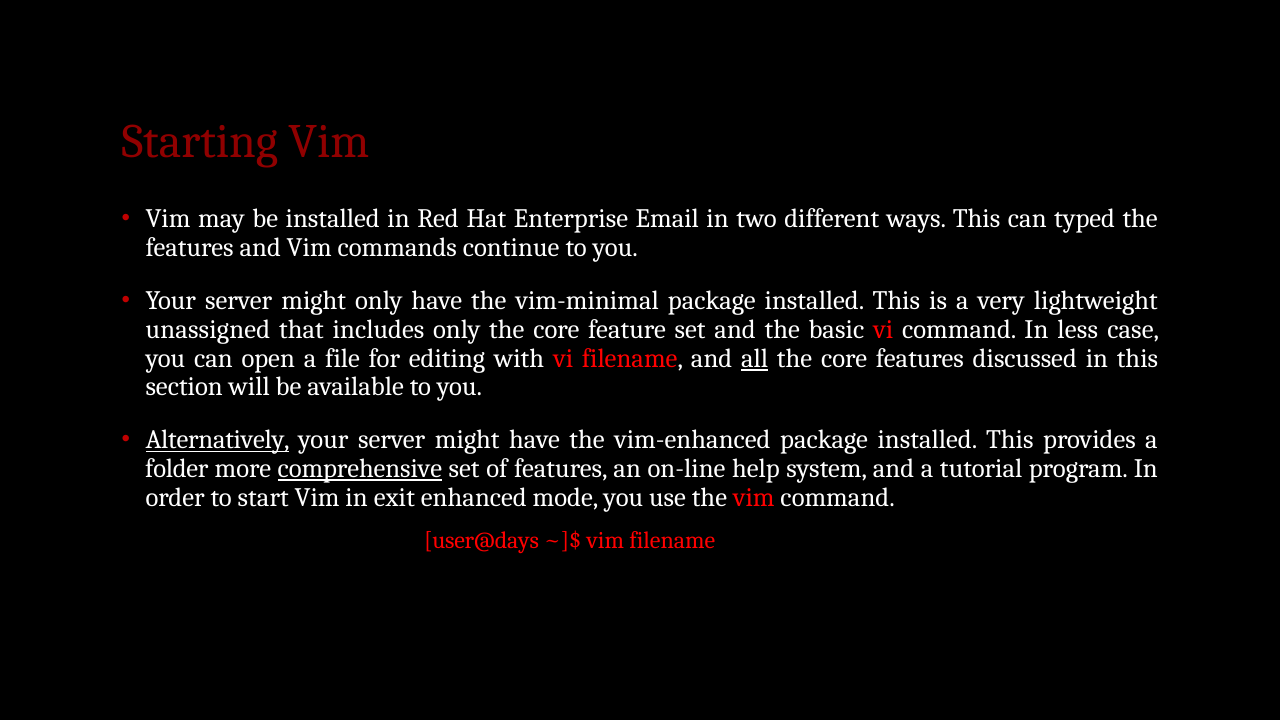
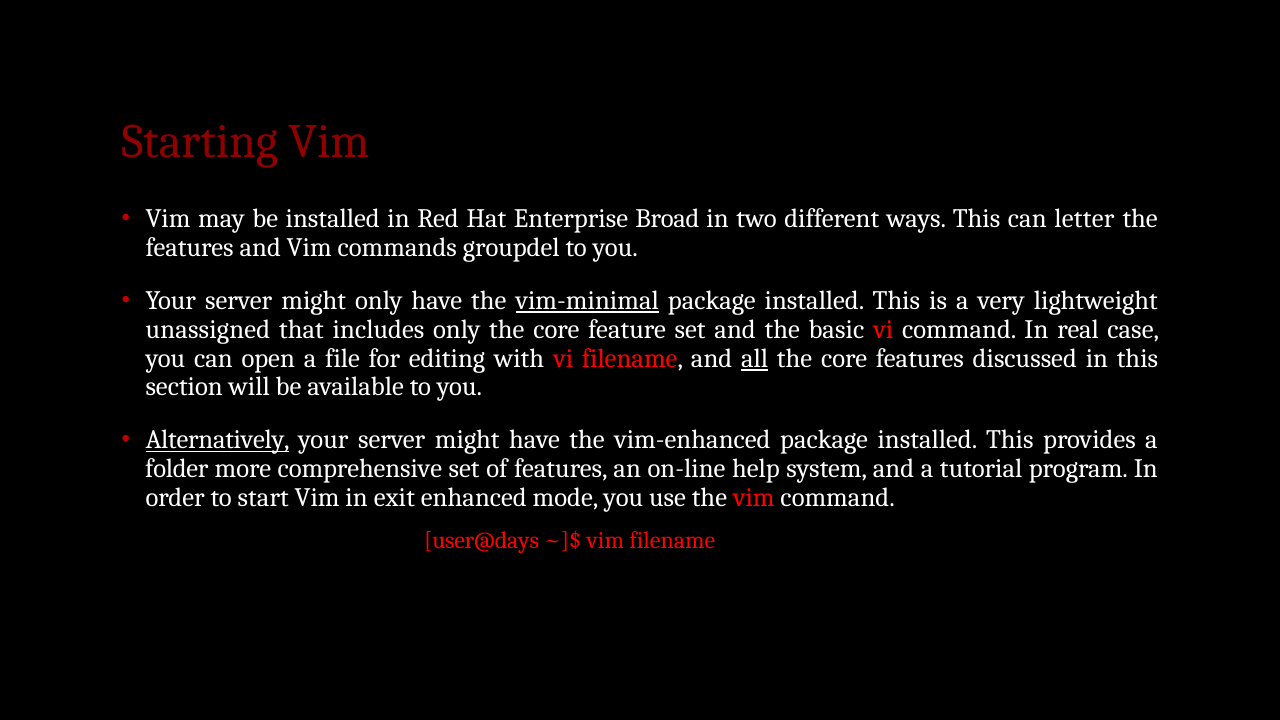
Email: Email -> Broad (667, 219)
typed: typed -> letter (1084, 219)
continue: continue -> groupdel (511, 248)
vim-minimal underline: none -> present (587, 301)
less: less -> real (1078, 329)
comprehensive underline: present -> none (360, 469)
